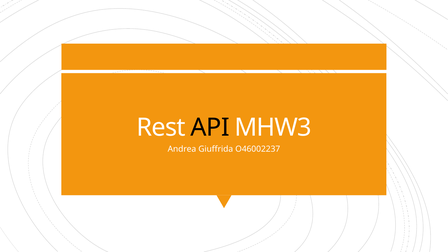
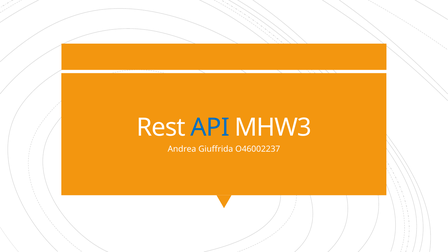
API colour: black -> blue (210, 127)
